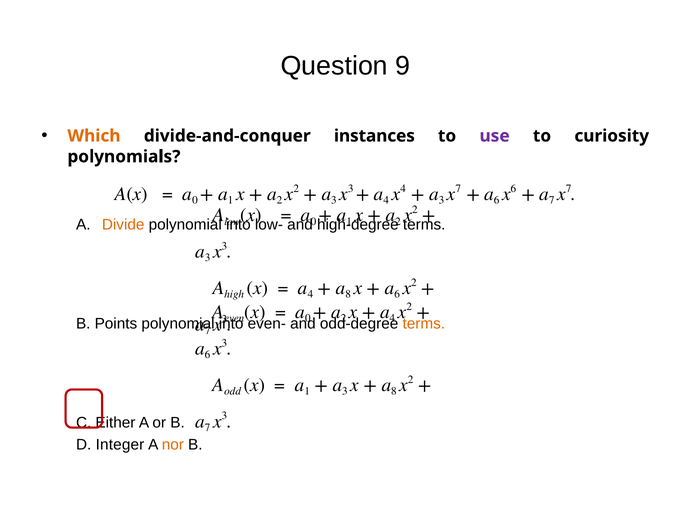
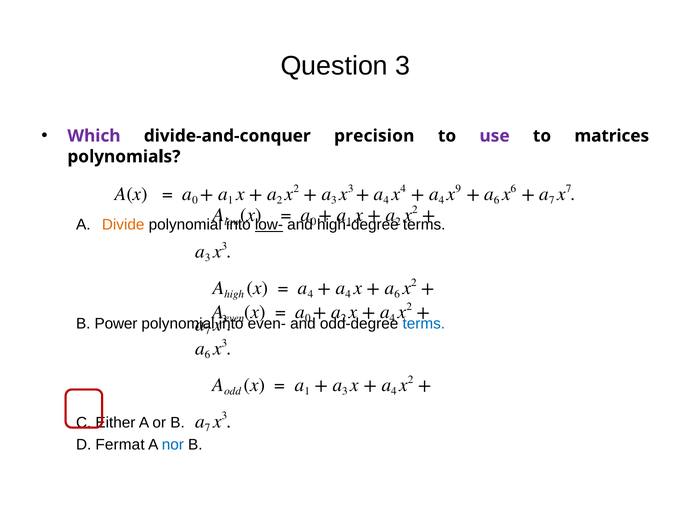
Question 9: 9 -> 3 (403, 66)
Which colour: orange -> purple (94, 136)
instances: instances -> precision (374, 136)
curiosity: curiosity -> matrices (612, 136)
3: 3 -> 4 (441, 200)
7: 7 -> 9 (458, 188)
low- underline: none -> present (269, 225)
8: 8 -> 4 (348, 294)
Points: Points -> Power (116, 324)
terms colour: orange -> blue (424, 324)
8: 8 -> 4 (394, 391)
Integer: Integer -> Fermat (120, 445)
nor colour: orange -> blue (173, 445)
